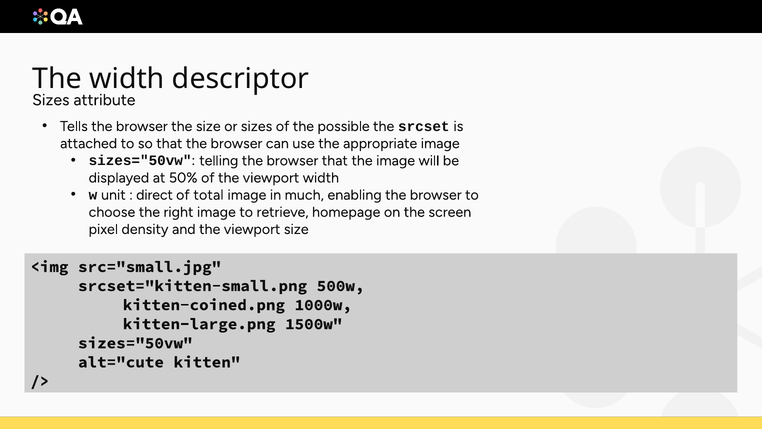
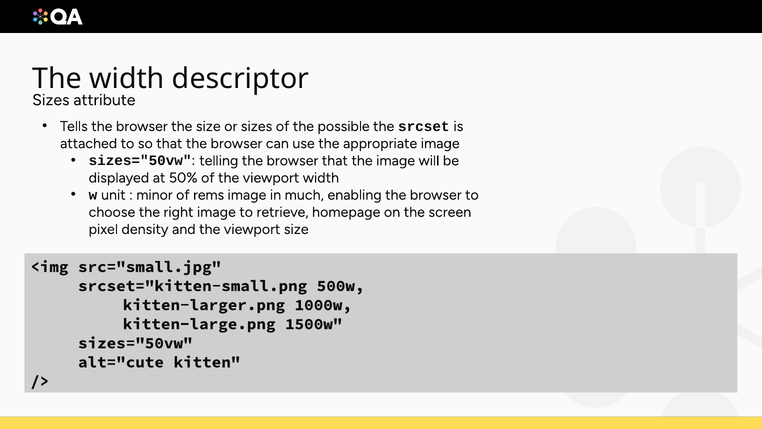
direct: direct -> minor (154, 195)
total: total -> rems (209, 195)
kitten-coined.png: kitten-coined.png -> kitten-larger.png (204, 305)
